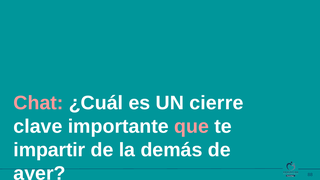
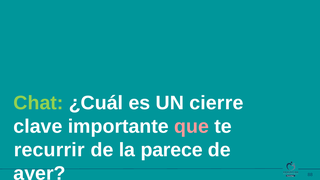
Chat colour: pink -> light green (38, 103)
impartir: impartir -> recurrir (49, 150)
demás: demás -> parece (172, 150)
